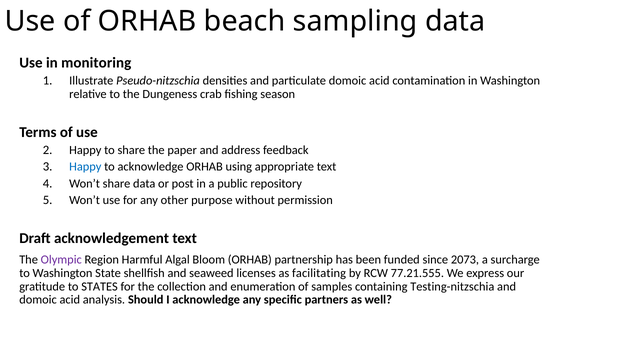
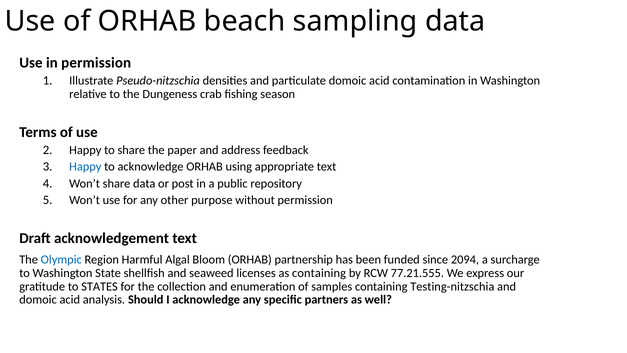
in monitoring: monitoring -> permission (96, 63)
Olympic colour: purple -> blue (61, 259)
2073: 2073 -> 2094 (465, 259)
as facilitating: facilitating -> containing (319, 273)
